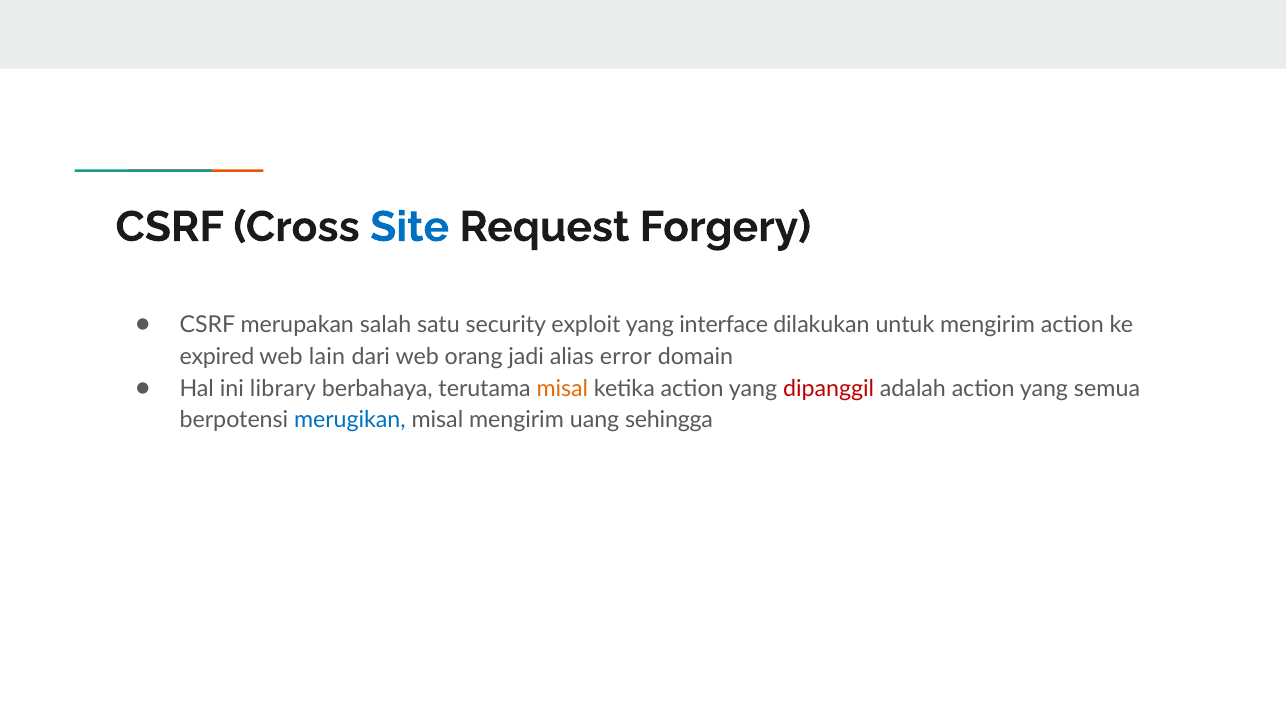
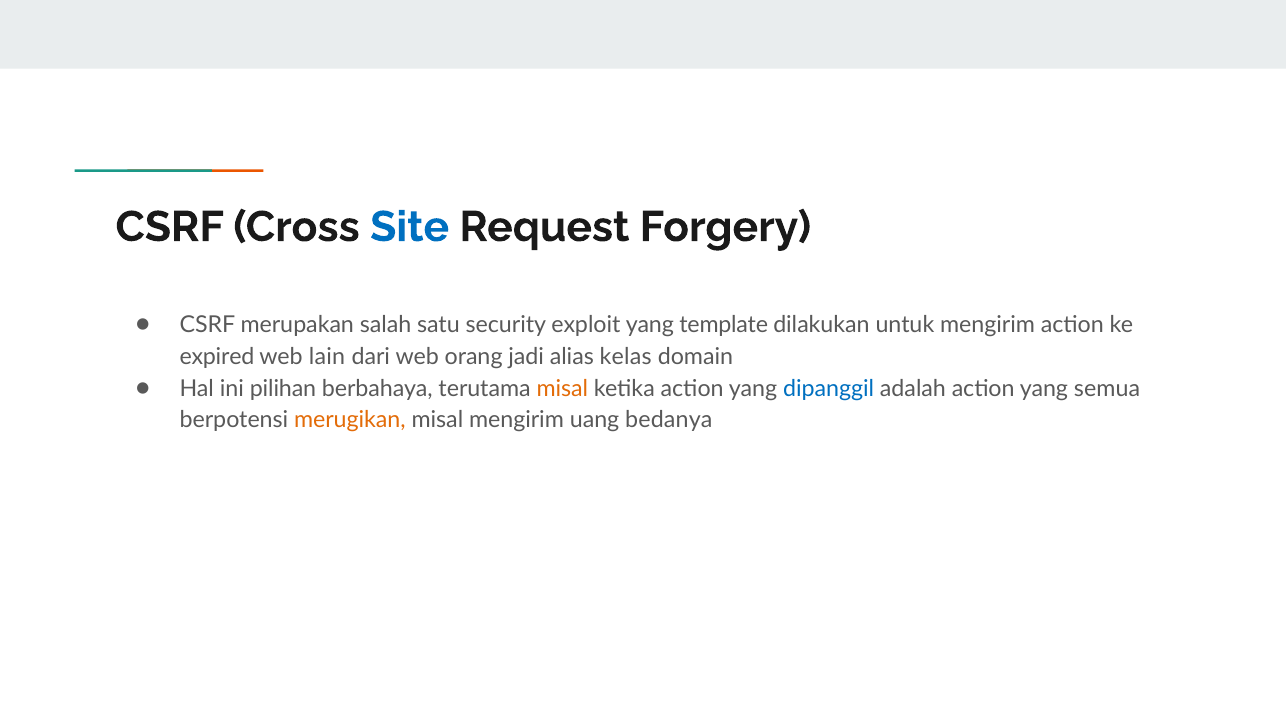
interface: interface -> template (724, 325)
error: error -> kelas (626, 357)
library: library -> pilihan (283, 389)
dipanggil colour: red -> blue (829, 389)
merugikan colour: blue -> orange (350, 421)
sehingga: sehingga -> bedanya (669, 421)
